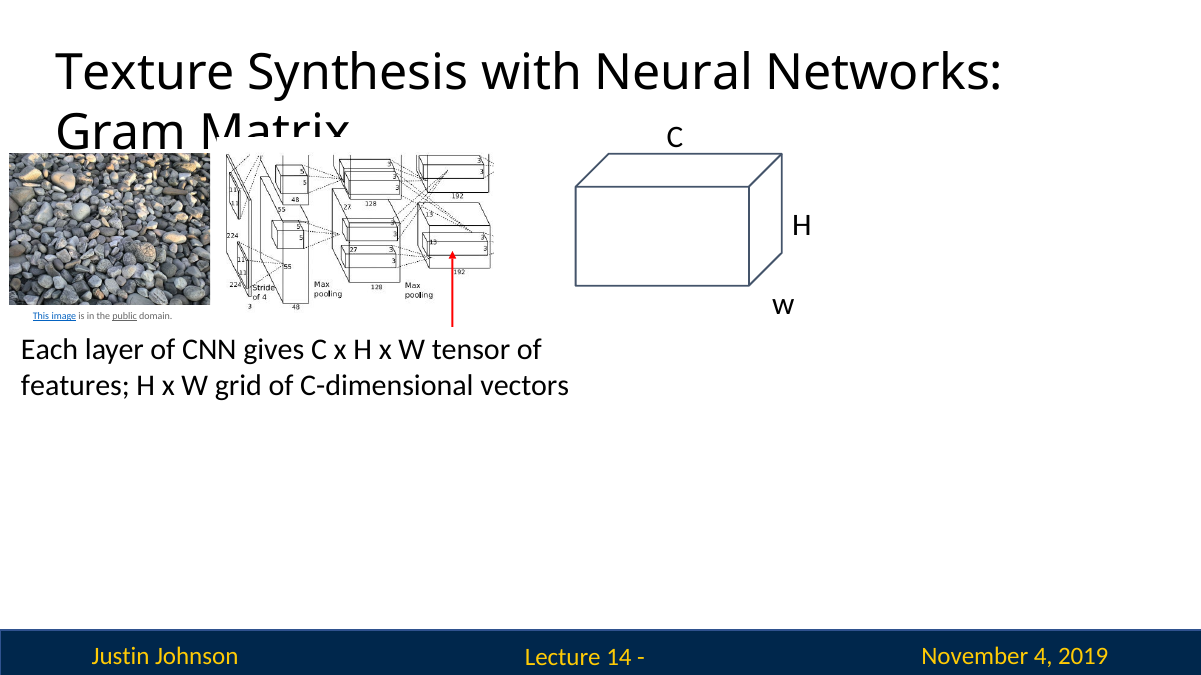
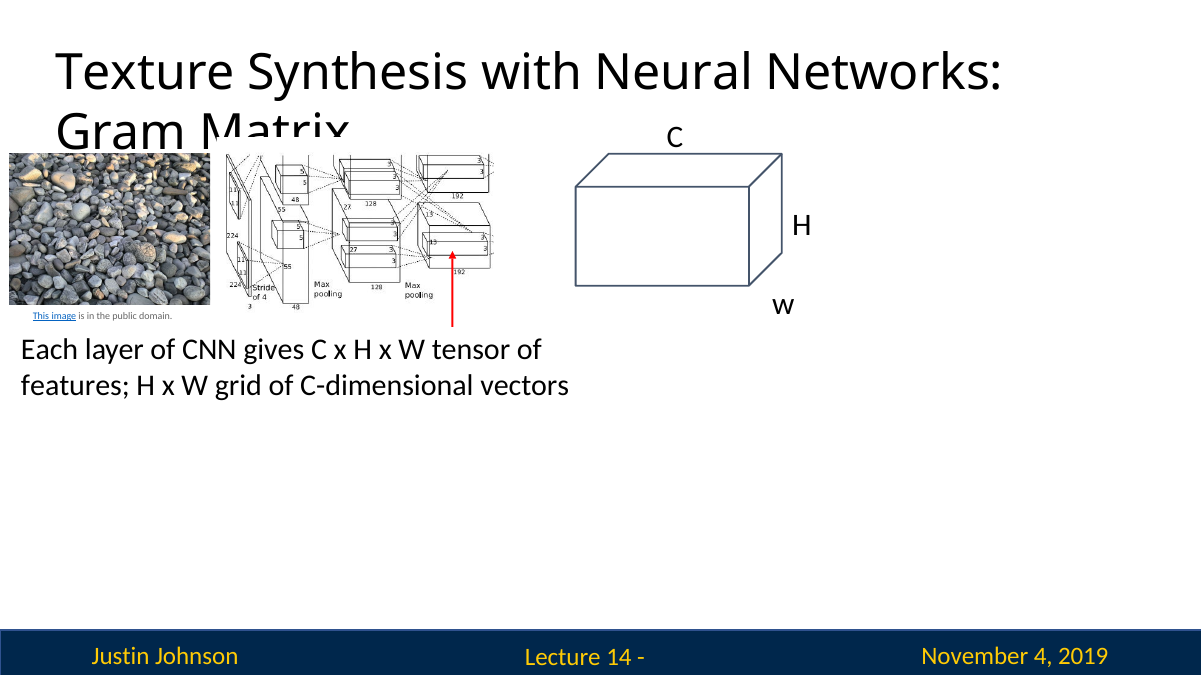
public underline: present -> none (125, 317)
